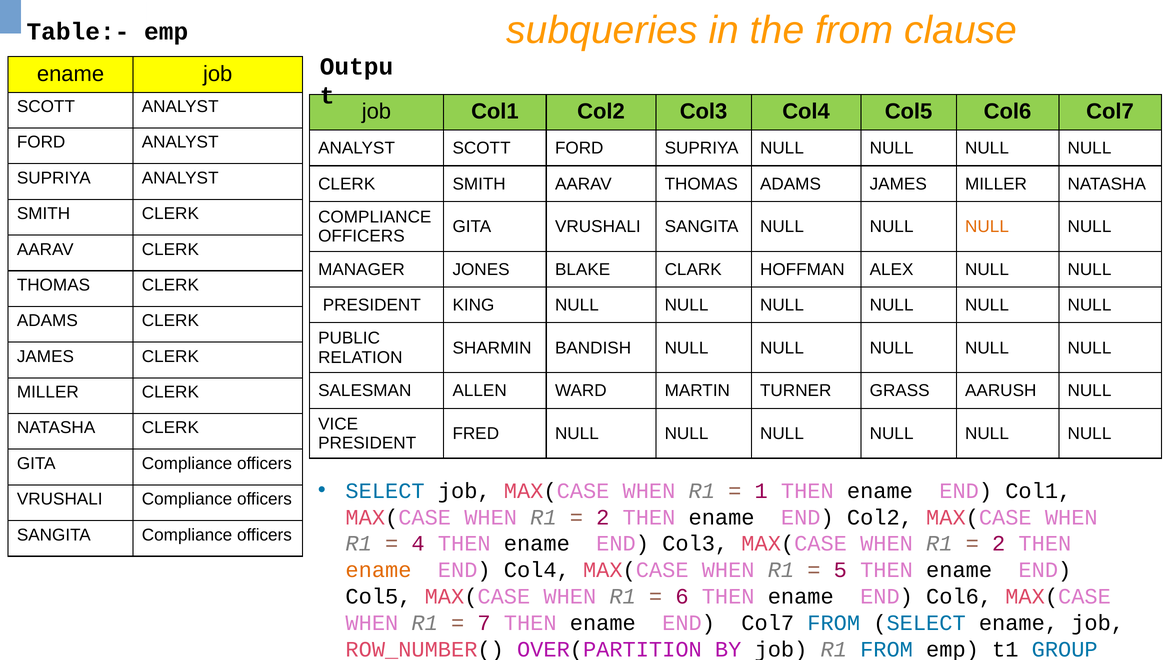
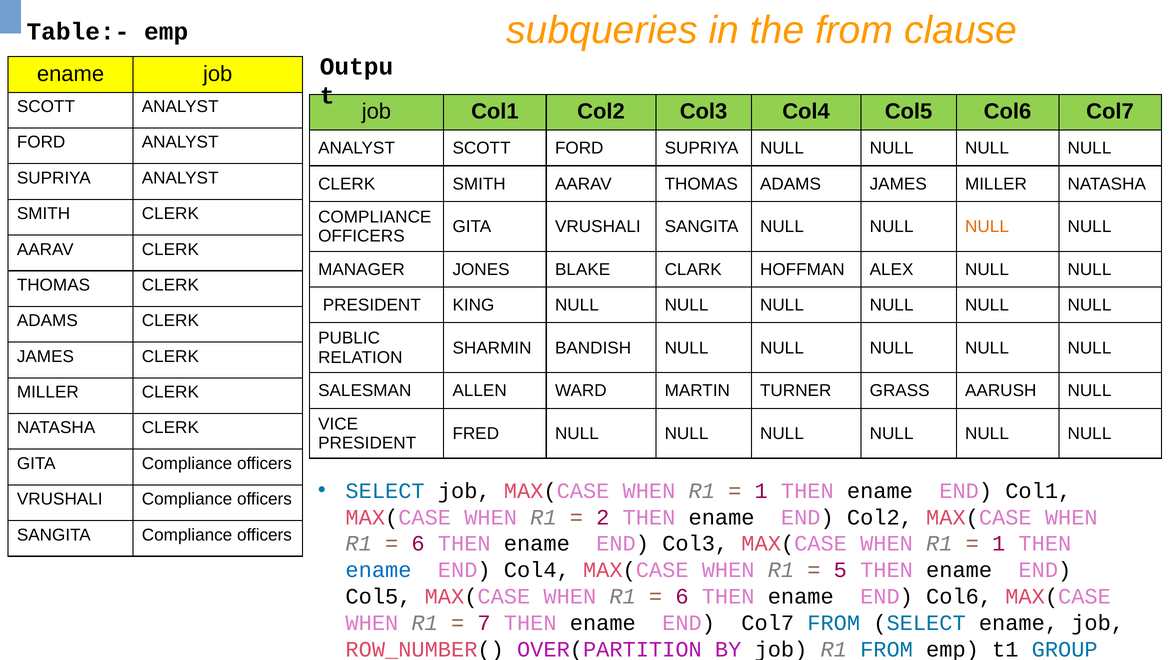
4: 4 -> 6 (418, 544)
2: 2 -> 1 (999, 544)
ename colour: orange -> blue (378, 570)
